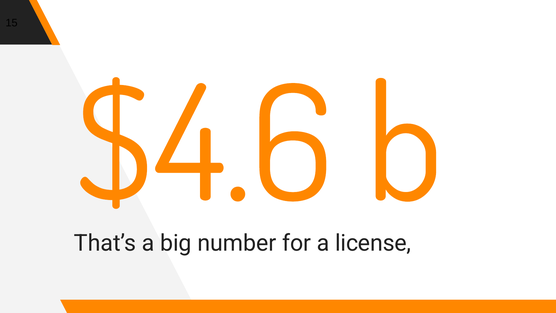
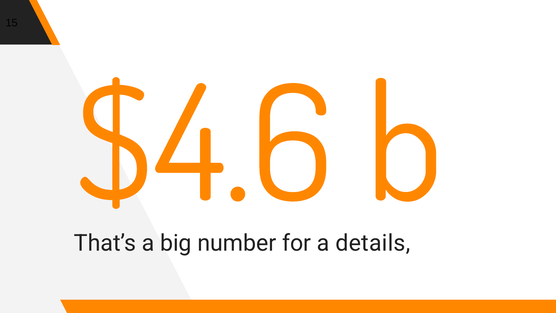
license: license -> details (373, 243)
